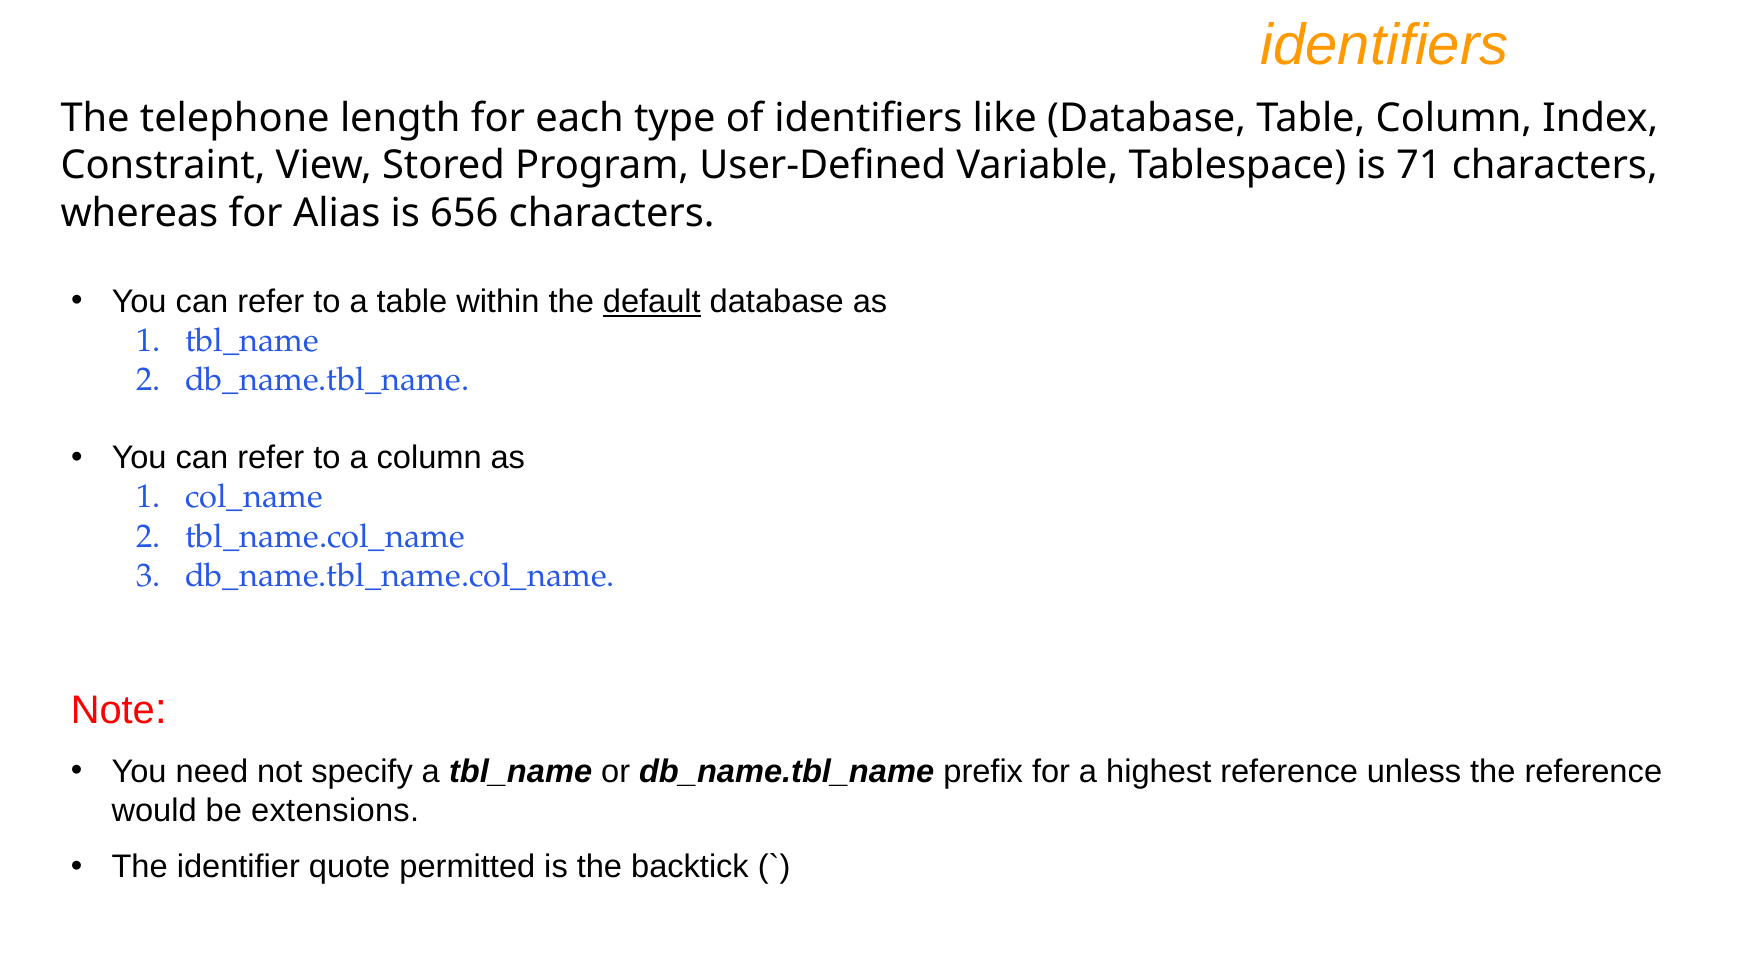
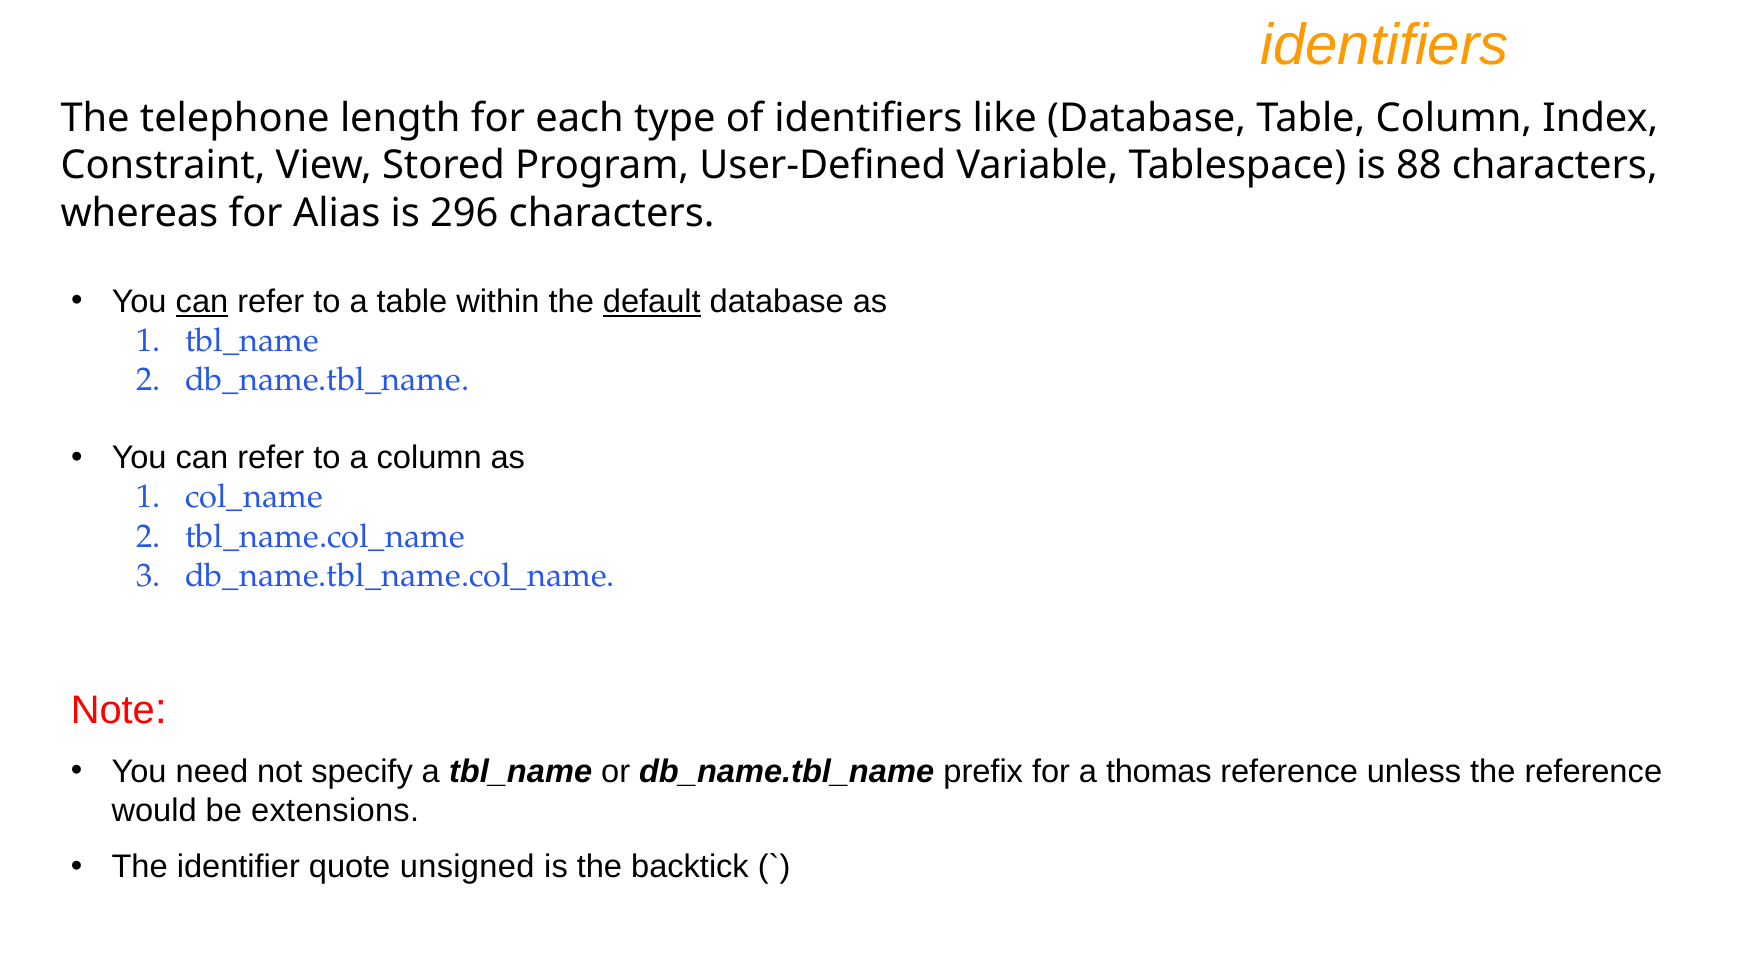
71: 71 -> 88 (1419, 166)
656: 656 -> 296 (464, 214)
can underline: none -> present (202, 302)
highest: highest -> thomas (1159, 772)
permitted: permitted -> unsigned (467, 867)
